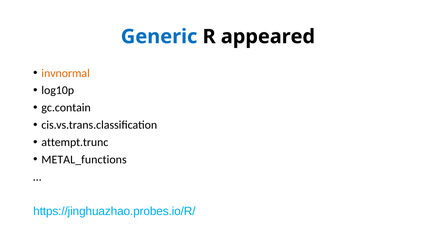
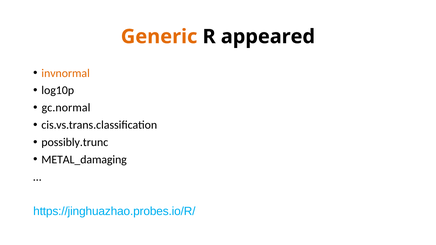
Generic colour: blue -> orange (159, 37)
gc.contain: gc.contain -> gc.normal (66, 108)
attempt.trunc: attempt.trunc -> possibly.trunc (75, 142)
METAL_functions: METAL_functions -> METAL_damaging (84, 160)
